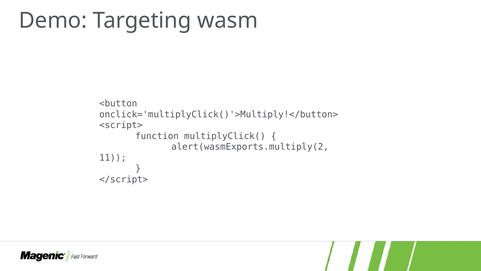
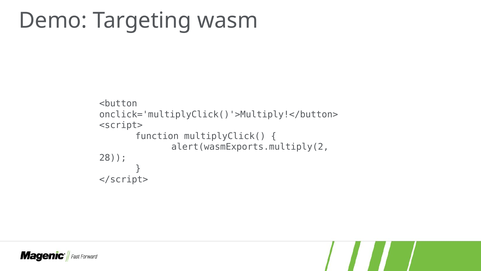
11: 11 -> 28 (113, 158)
